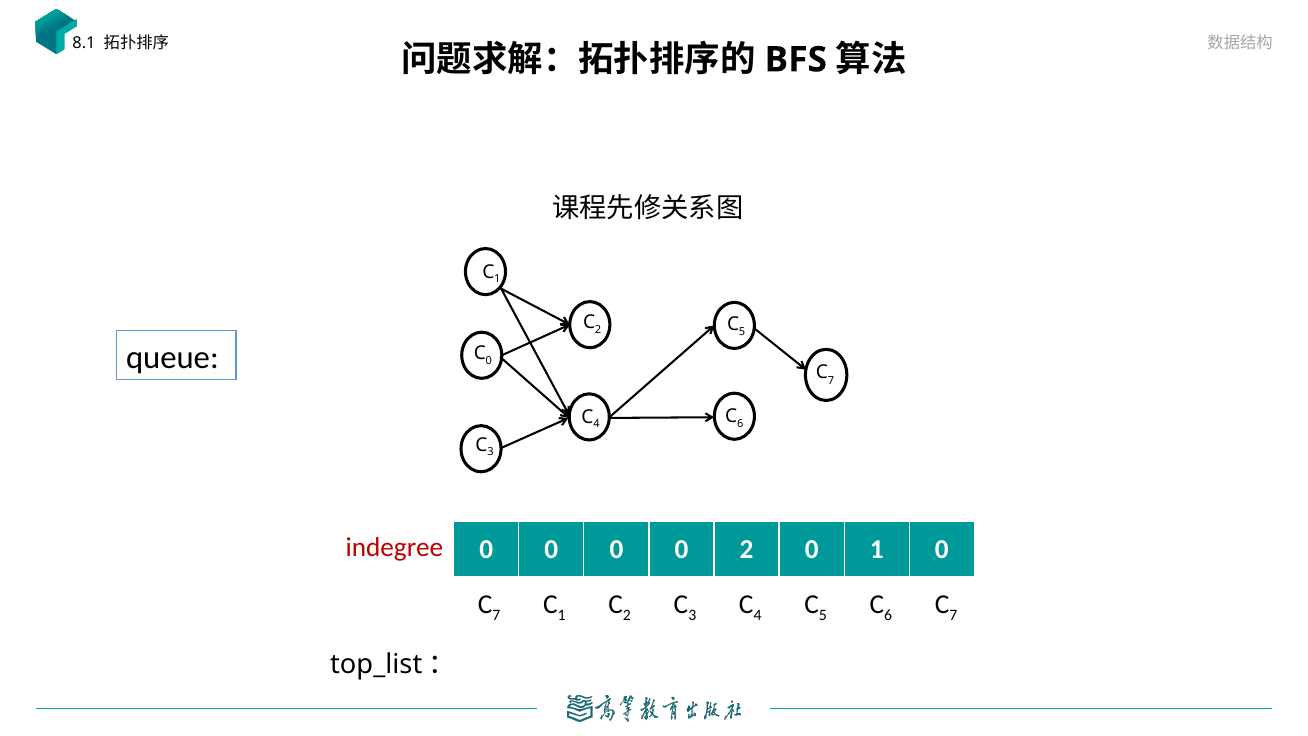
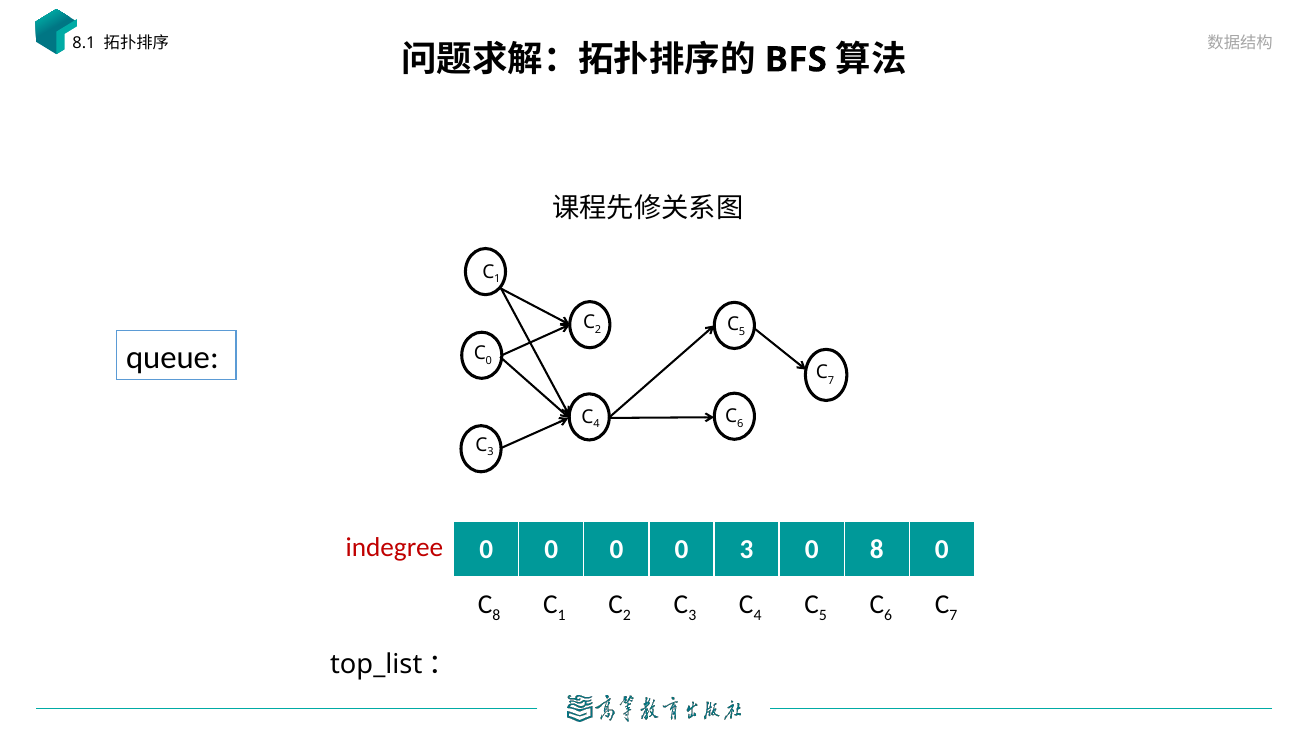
0 2: 2 -> 3 (747, 550)
0 1: 1 -> 8 (877, 550)
7: 7 -> 8 (496, 615)
